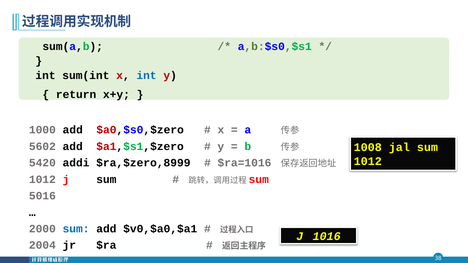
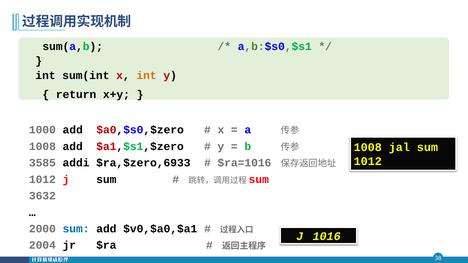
int colour: blue -> orange (147, 76)
5602: 5602 -> 1008 (42, 147)
5420: 5420 -> 3585 (42, 163)
$ra,$zero,8999: $ra,$zero,8999 -> $ra,$zero,6933 (143, 163)
5016: 5016 -> 3632 (42, 196)
